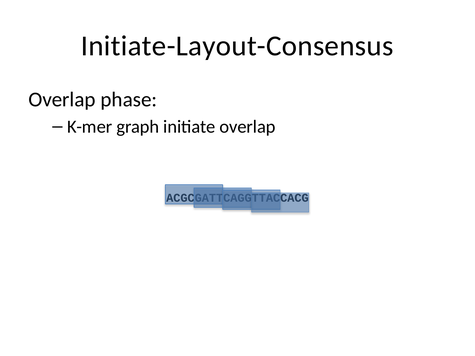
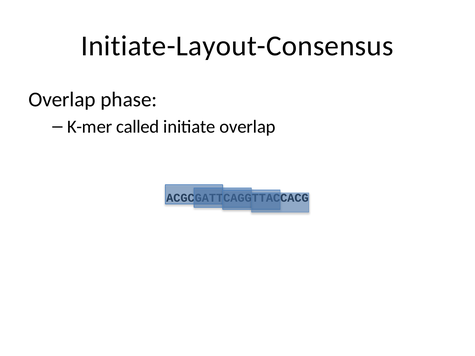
graph: graph -> called (138, 127)
